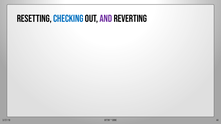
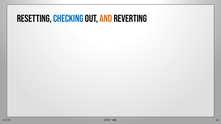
and colour: purple -> orange (106, 19)
